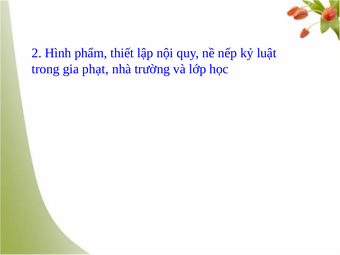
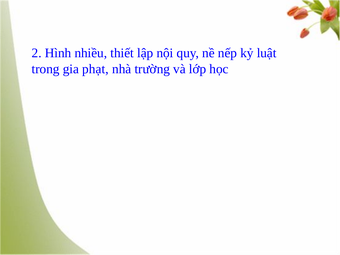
phẩm: phẩm -> nhiều (91, 53)
